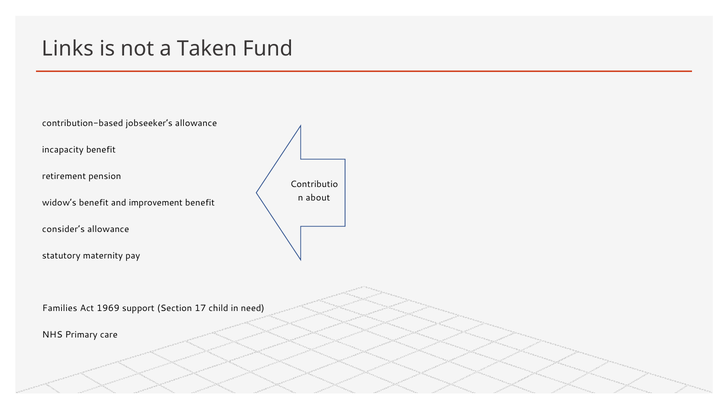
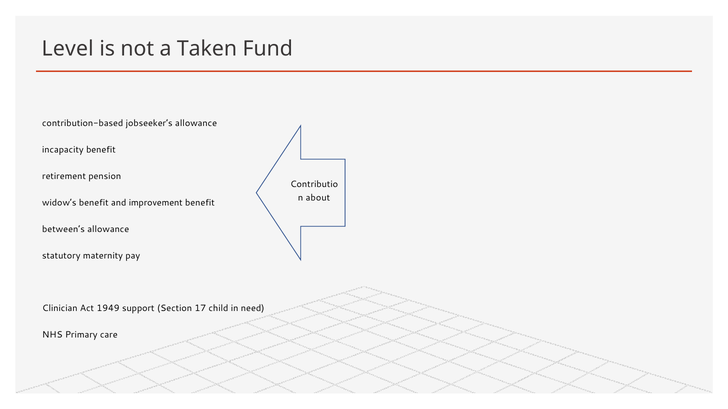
Links: Links -> Level (68, 49)
consider’s: consider’s -> between’s (63, 229)
Families: Families -> Clinician (60, 309)
1969: 1969 -> 1949 (108, 309)
